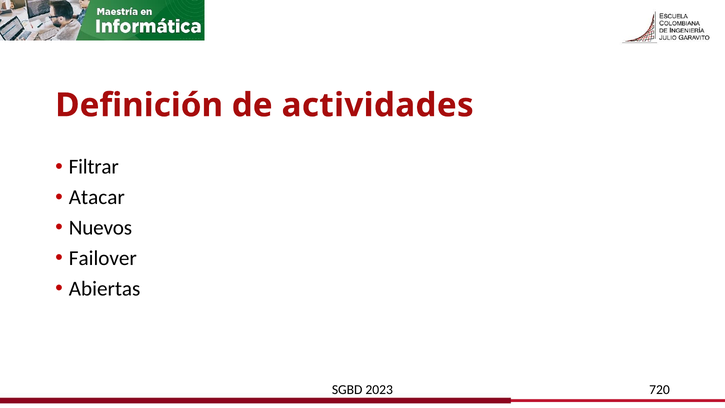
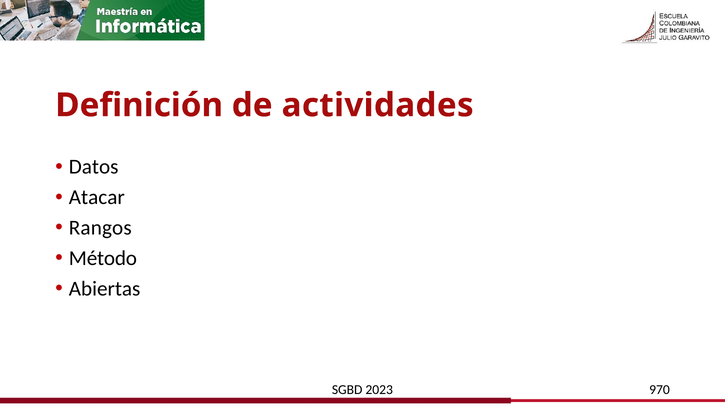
Filtrar: Filtrar -> Datos (94, 167)
Nuevos: Nuevos -> Rangos (100, 228)
Failover: Failover -> Método (103, 258)
720: 720 -> 970 (659, 390)
